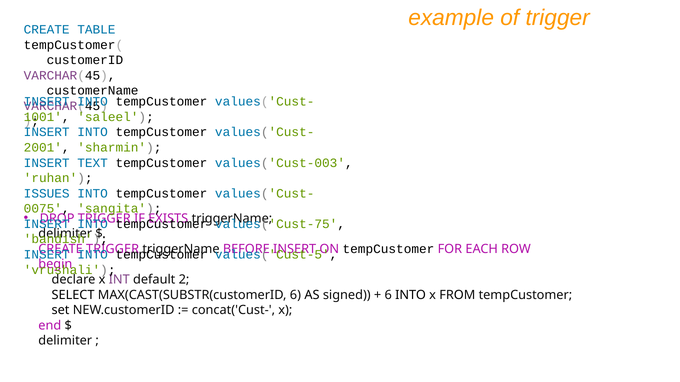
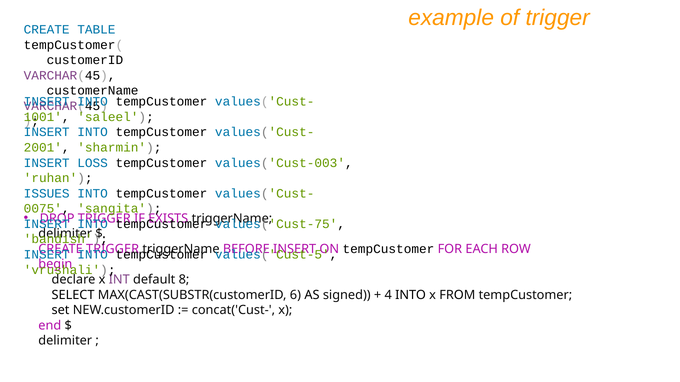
TEXT: TEXT -> LOSS (93, 163)
2: 2 -> 8 (184, 280)
6: 6 -> 4 (388, 295)
